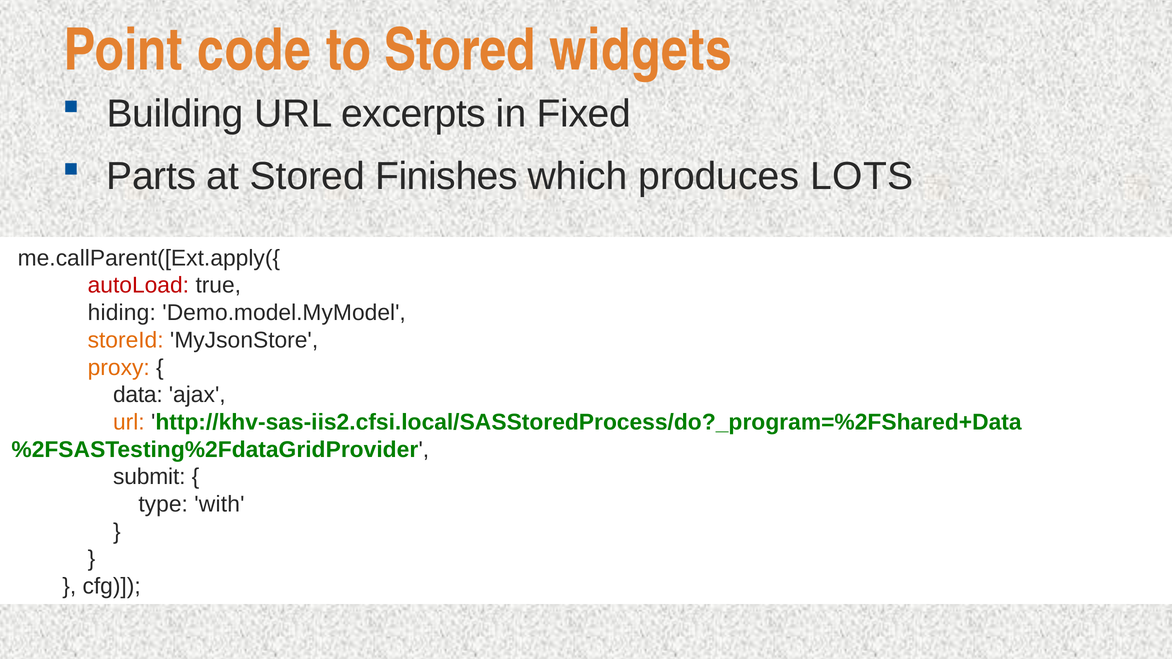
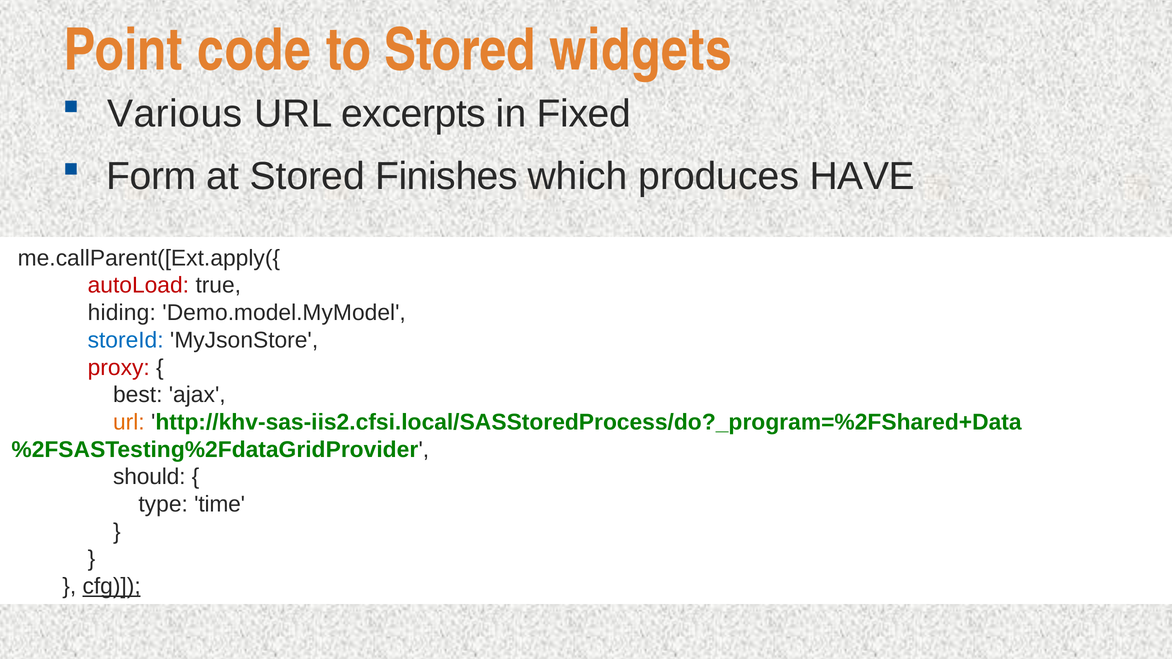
Building: Building -> Various (175, 114)
Parts: Parts -> Form (151, 176)
LOTS: LOTS -> HAVE (862, 176)
storeId colour: orange -> blue (126, 340)
proxy colour: orange -> red (119, 368)
data: data -> best (138, 395)
submit: submit -> should (149, 477)
with: with -> time (220, 504)
cfg underline: none -> present (112, 587)
